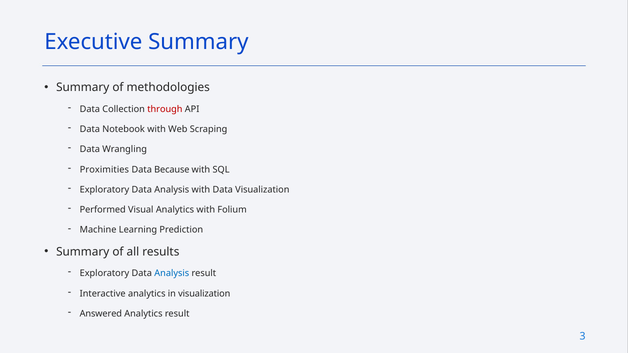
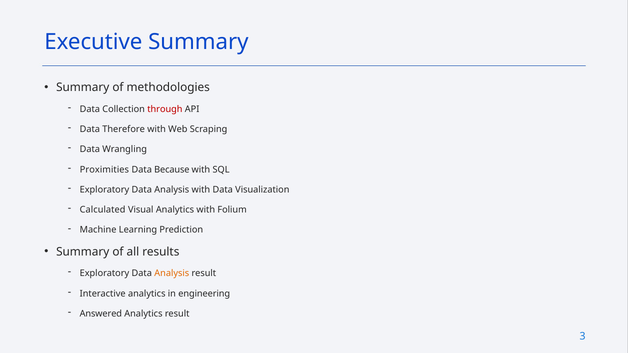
Notebook: Notebook -> Therefore (124, 129)
Performed: Performed -> Calculated (103, 210)
Analysis colour: blue -> orange (172, 274)
in visualization: visualization -> engineering (204, 294)
